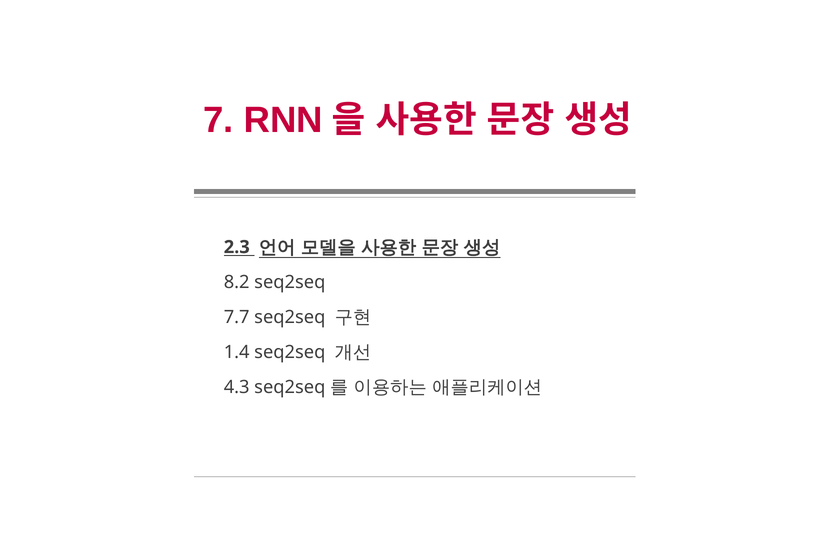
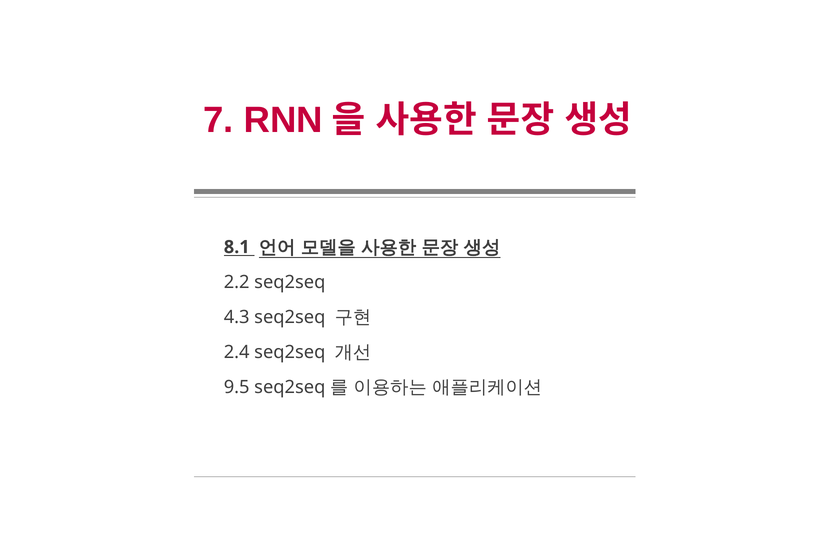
2.3: 2.3 -> 8.1 (237, 247)
8.2: 8.2 -> 2.2 (237, 282)
7.7: 7.7 -> 4.3 (237, 317)
1.4: 1.4 -> 2.4 (237, 352)
4.3: 4.3 -> 9.5 (237, 387)
